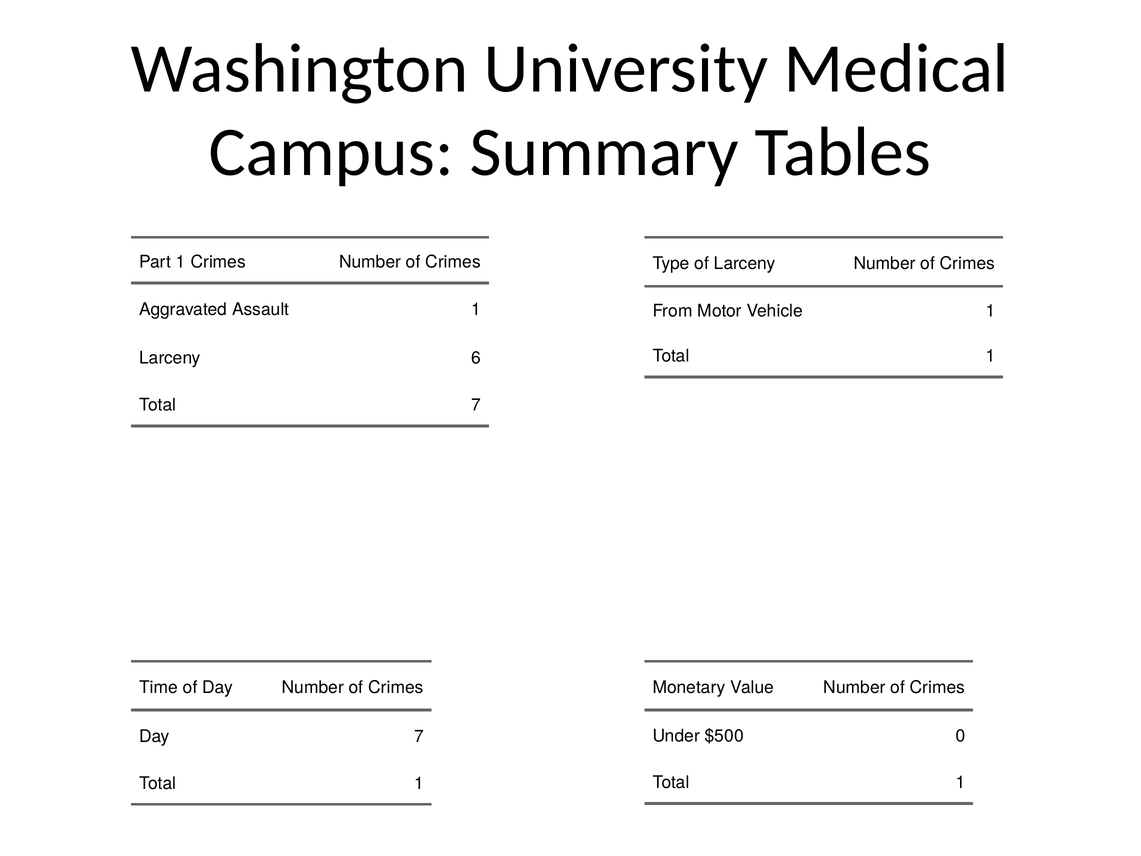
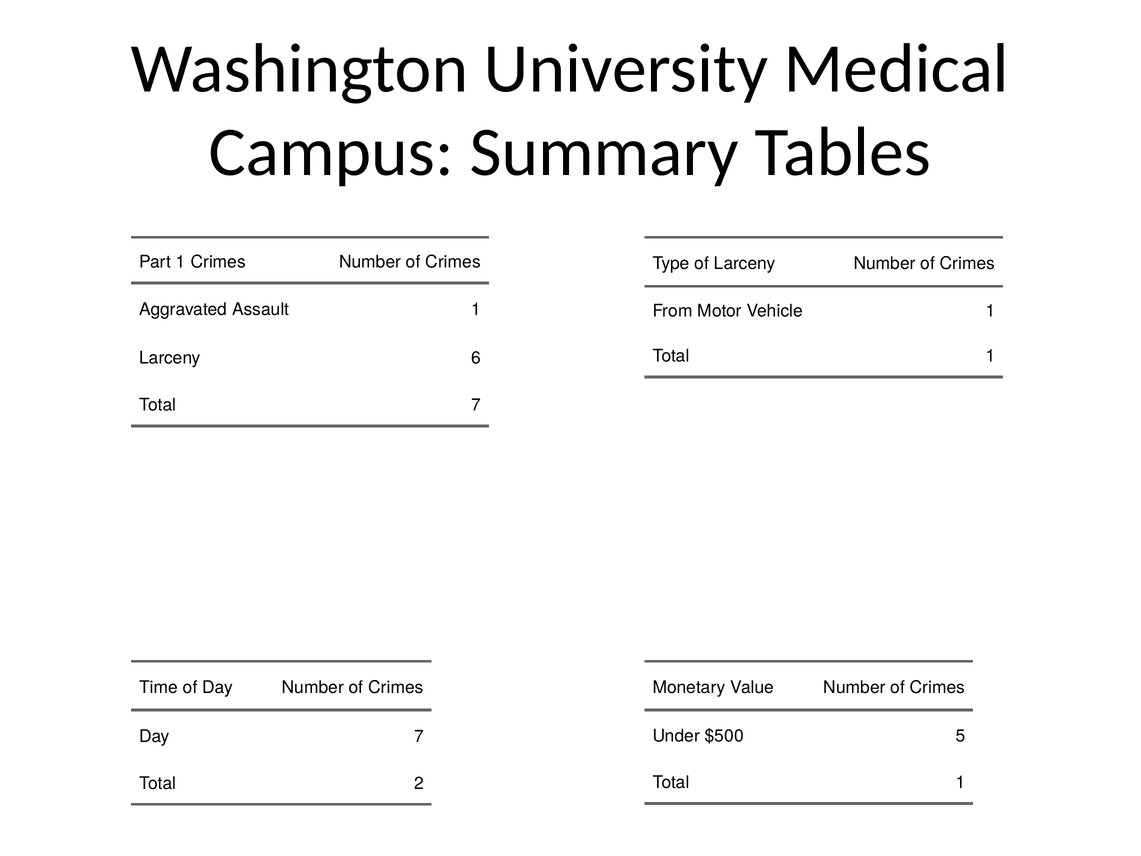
0: 0 -> 5 (961, 736)
1: 1 -> 2 (419, 783)
